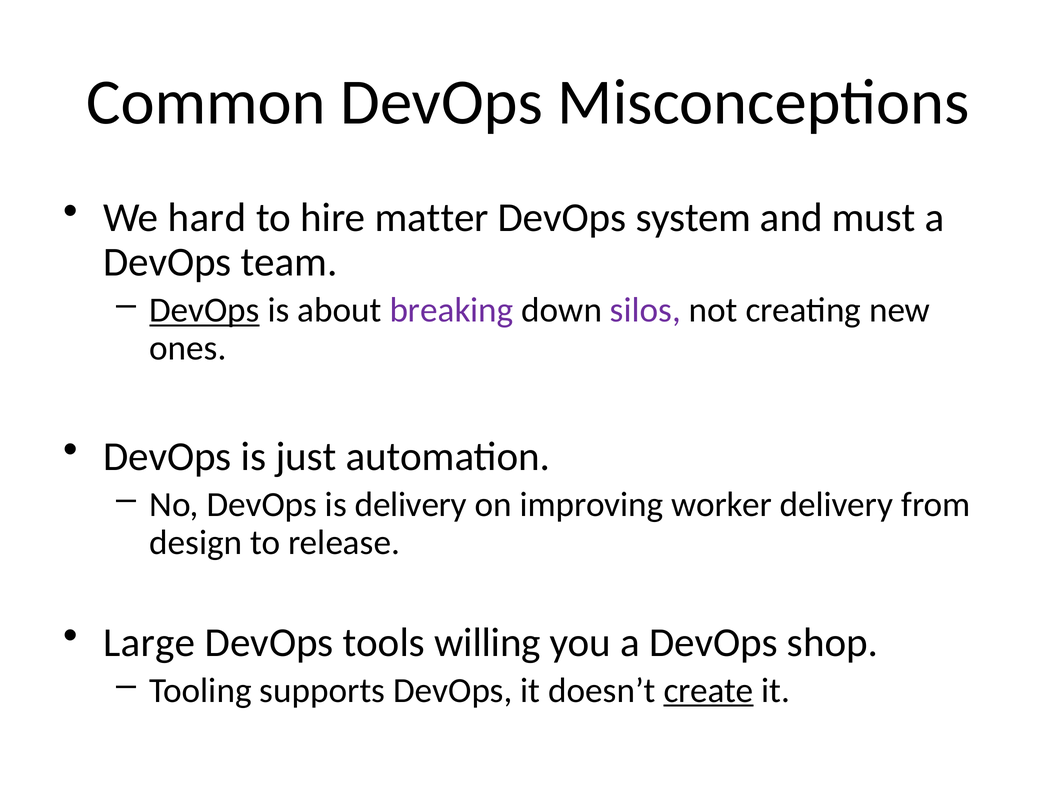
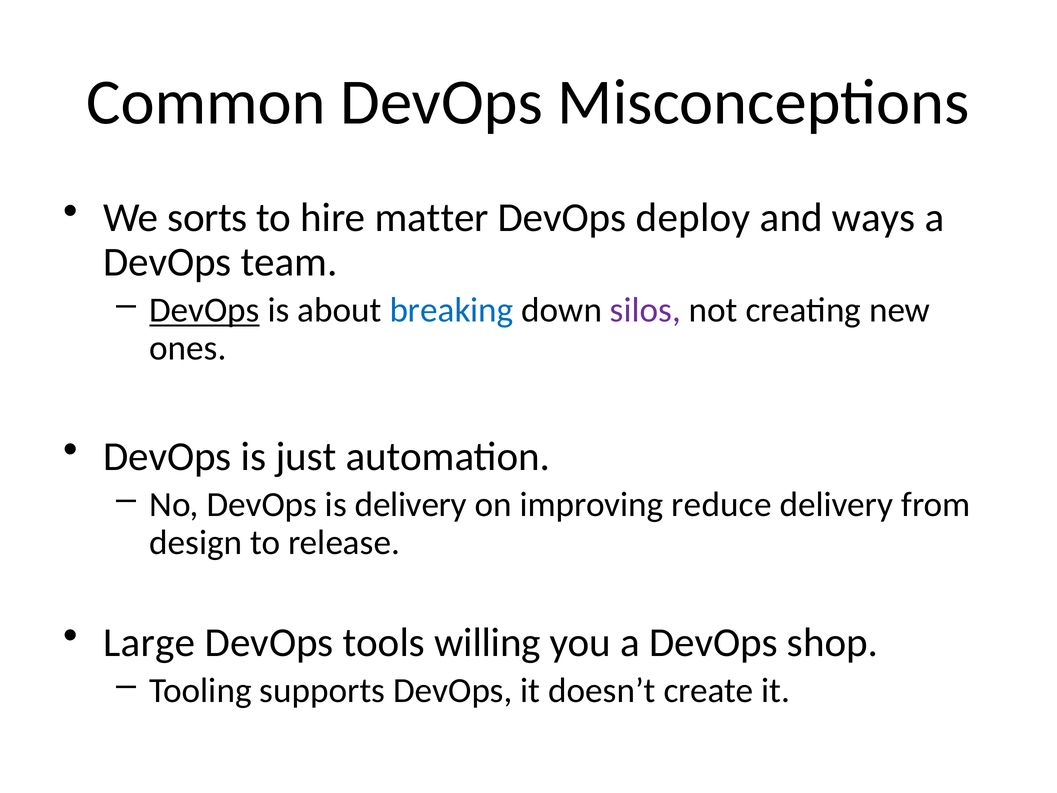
hard: hard -> sorts (207, 218)
system: system -> deploy (693, 218)
must: must -> ways (874, 218)
breaking colour: purple -> blue (452, 310)
worker: worker -> reduce (721, 504)
create underline: present -> none (709, 690)
